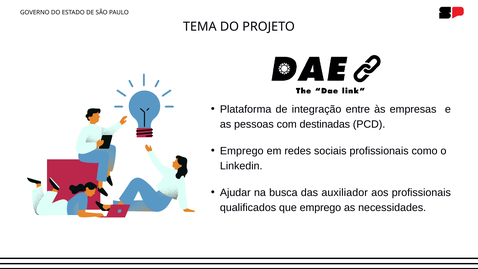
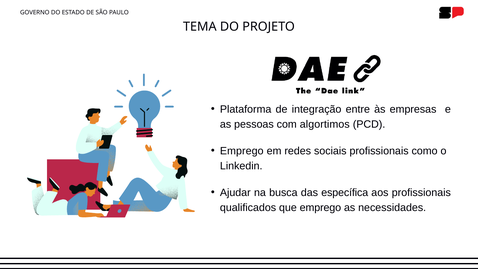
destinadas: destinadas -> algortimos (325, 124)
auxiliador: auxiliador -> específica (345, 193)
